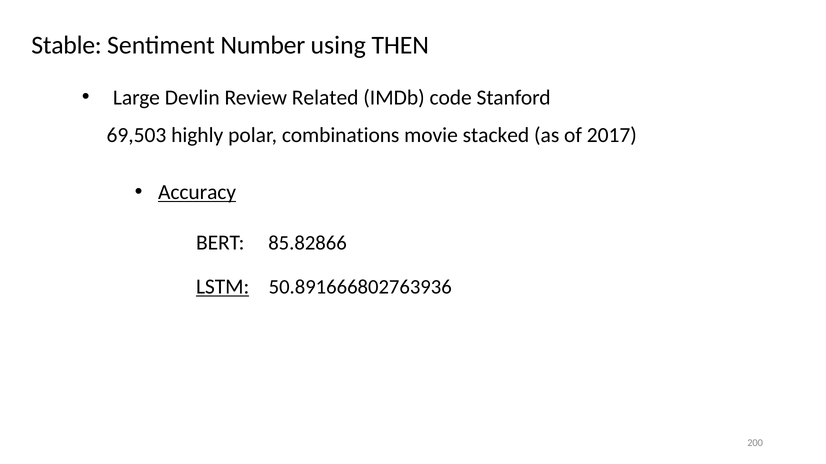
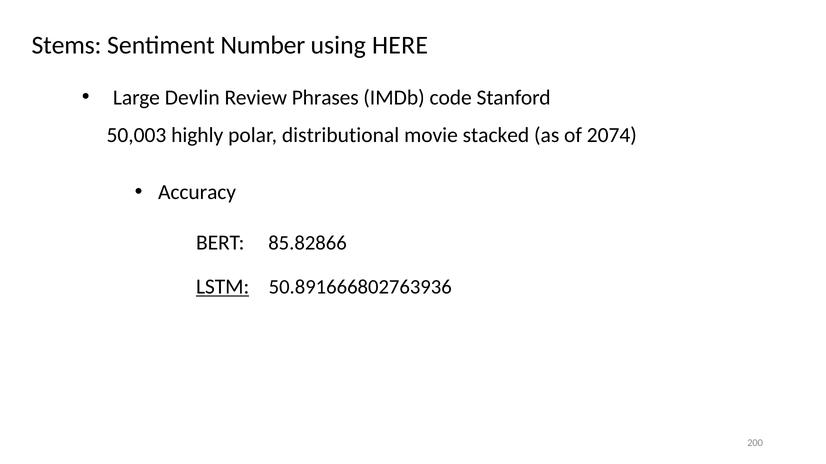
Stable: Stable -> Stems (67, 45)
THEN: THEN -> HERE (400, 45)
Related: Related -> Phrases (325, 98)
69,503: 69,503 -> 50,003 (136, 135)
combinations: combinations -> distributional (341, 135)
2017: 2017 -> 2074 (612, 135)
Accuracy underline: present -> none (197, 192)
